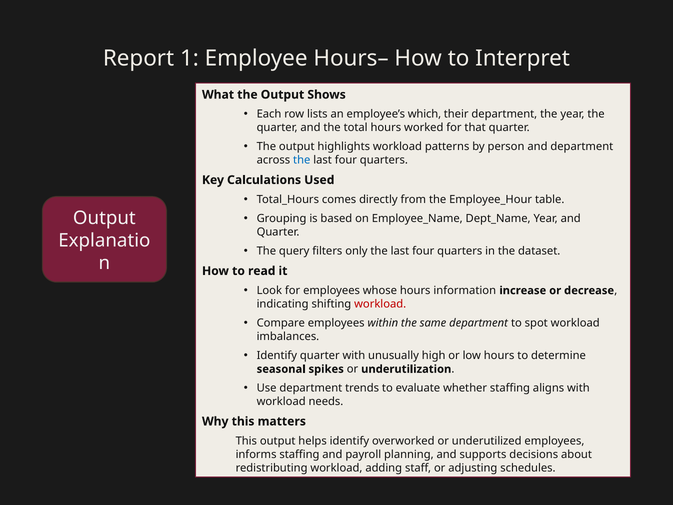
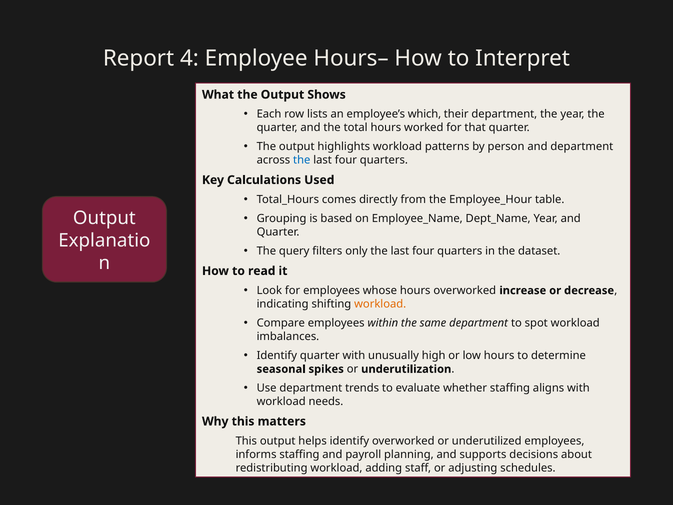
1: 1 -> 4 (189, 59)
hours information: information -> overworked (465, 290)
workload colour: red -> orange (380, 304)
